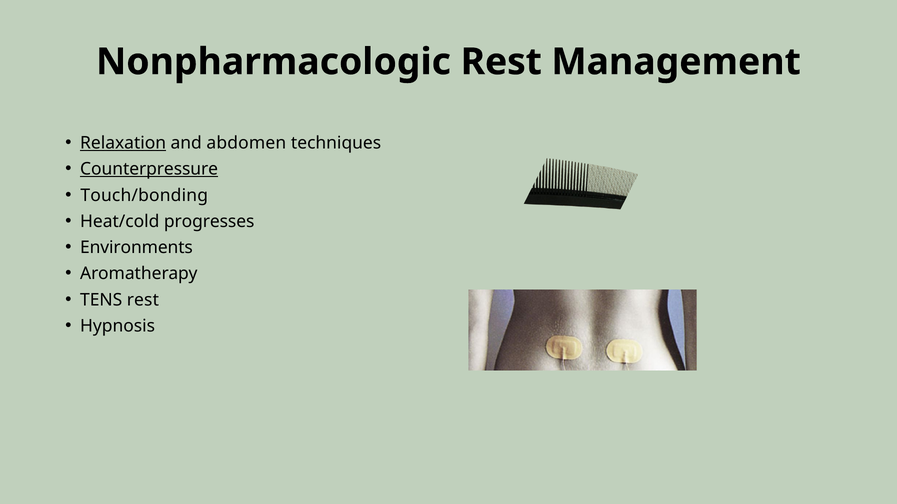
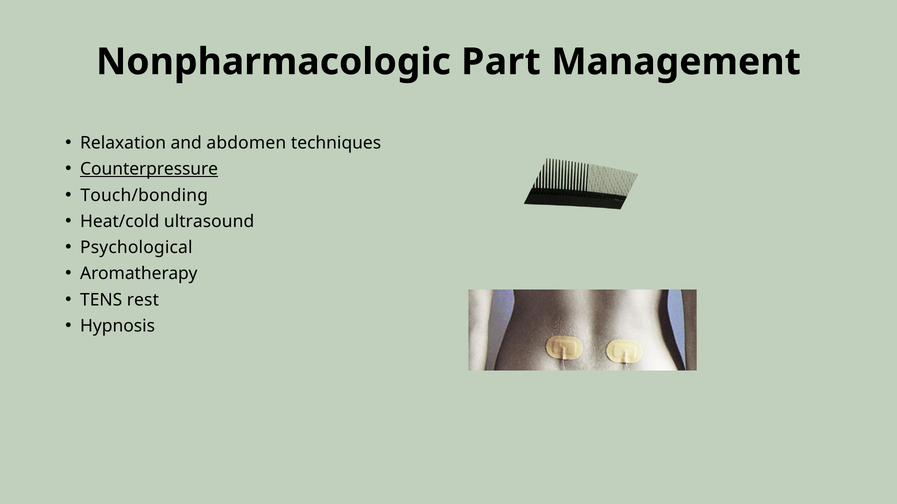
Nonpharmacologic Rest: Rest -> Part (501, 62)
Relaxation underline: present -> none (123, 143)
progresses: progresses -> ultrasound (209, 222)
Environments: Environments -> Psychological (136, 248)
